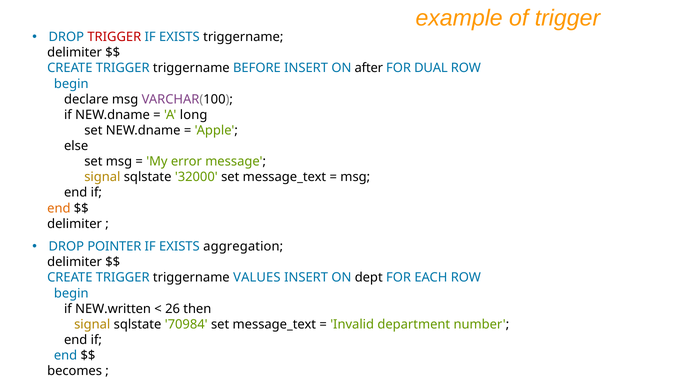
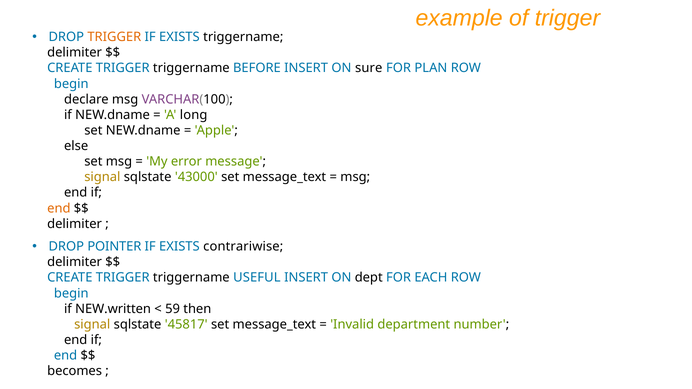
TRIGGER colour: red -> orange (114, 37)
after: after -> sure (369, 68)
DUAL: DUAL -> PLAN (431, 68)
32000: 32000 -> 43000 (196, 177)
aggregation: aggregation -> contrariwise (243, 247)
VALUES: VALUES -> USEFUL (257, 278)
26: 26 -> 59 (173, 309)
70984: 70984 -> 45817 (186, 325)
